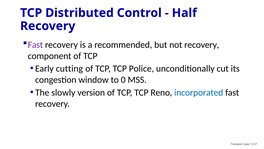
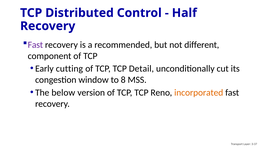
not recovery: recovery -> different (202, 45)
Police: Police -> Detail (141, 68)
0: 0 -> 8 (123, 80)
slowly: slowly -> below (63, 92)
incorporated colour: blue -> orange (199, 92)
